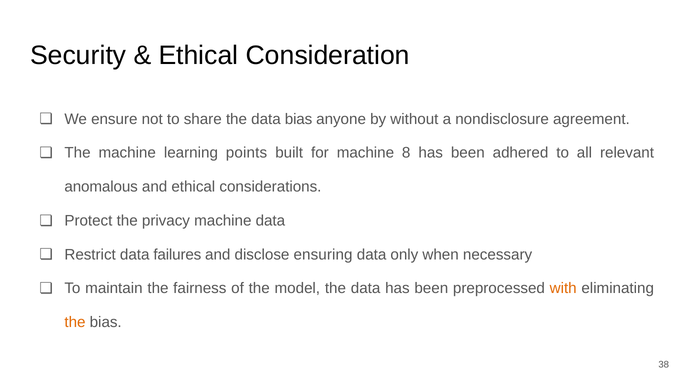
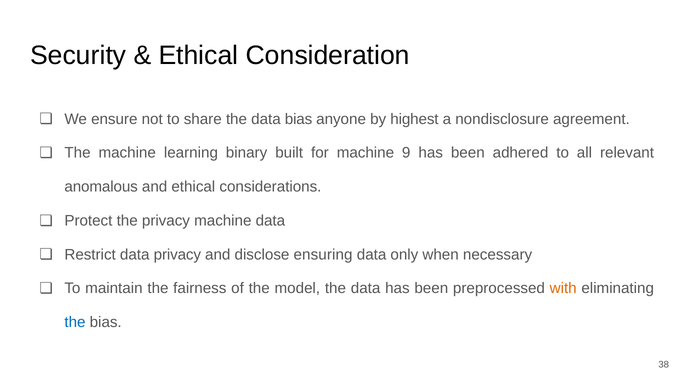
without: without -> highest (414, 119)
points: points -> binary (247, 153)
8: 8 -> 9 (406, 153)
data failures: failures -> privacy (177, 254)
the colour: orange -> blue (75, 322)
